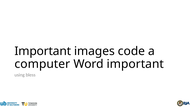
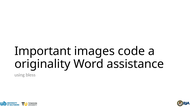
computer: computer -> originality (42, 64)
Word important: important -> assistance (135, 64)
